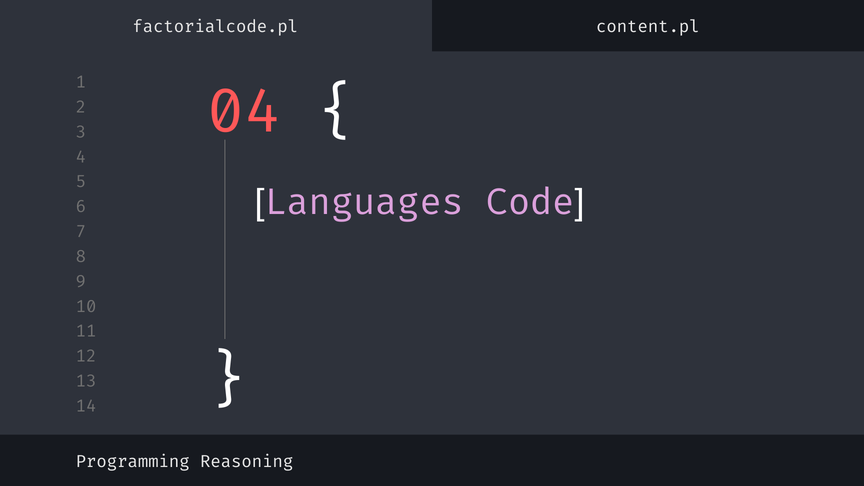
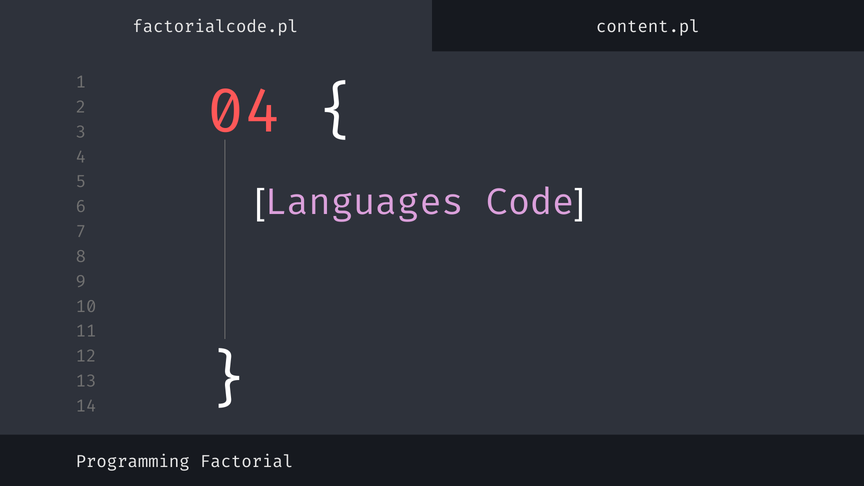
Reasoning: Reasoning -> Factorial (247, 462)
